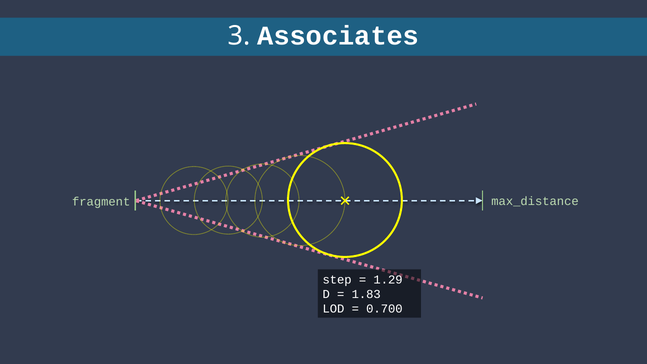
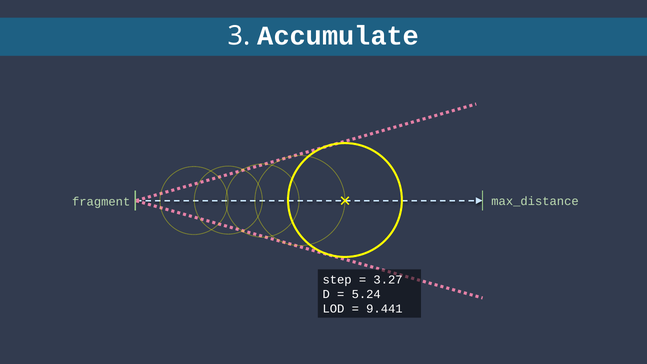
Associates: Associates -> Accumulate (338, 36)
1.29: 1.29 -> 3.27 (388, 280)
1.83: 1.83 -> 5.24 (366, 294)
0.700: 0.700 -> 9.441 (384, 309)
